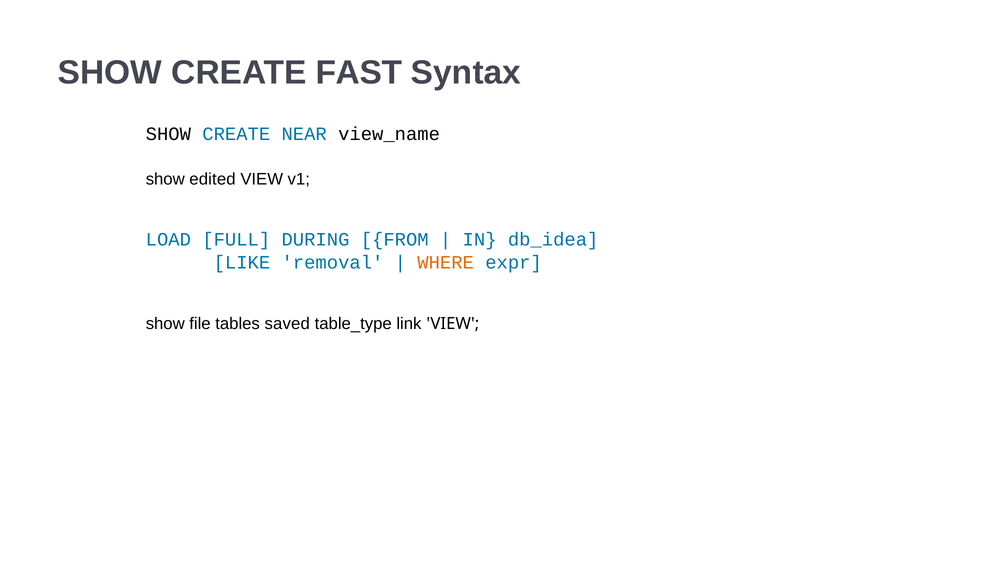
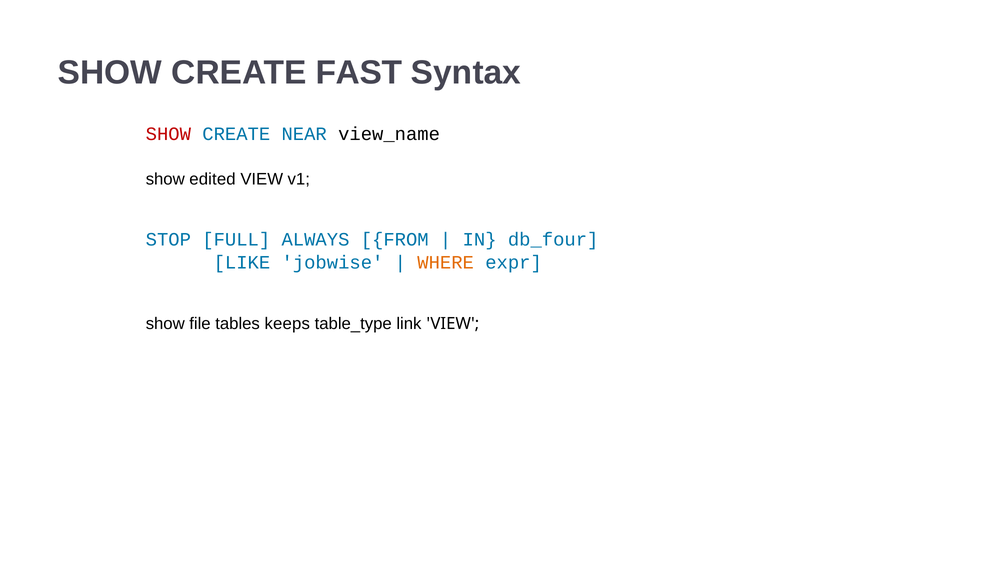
SHOW colour: black -> red (168, 134)
LOAD: LOAD -> STOP (168, 240)
DURING: DURING -> ALWAYS (315, 240)
db_idea: db_idea -> db_four (553, 240)
removal: removal -> jobwise (332, 262)
saved: saved -> keeps (287, 324)
